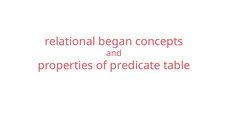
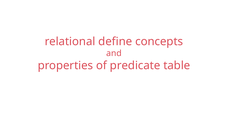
began: began -> define (115, 42)
